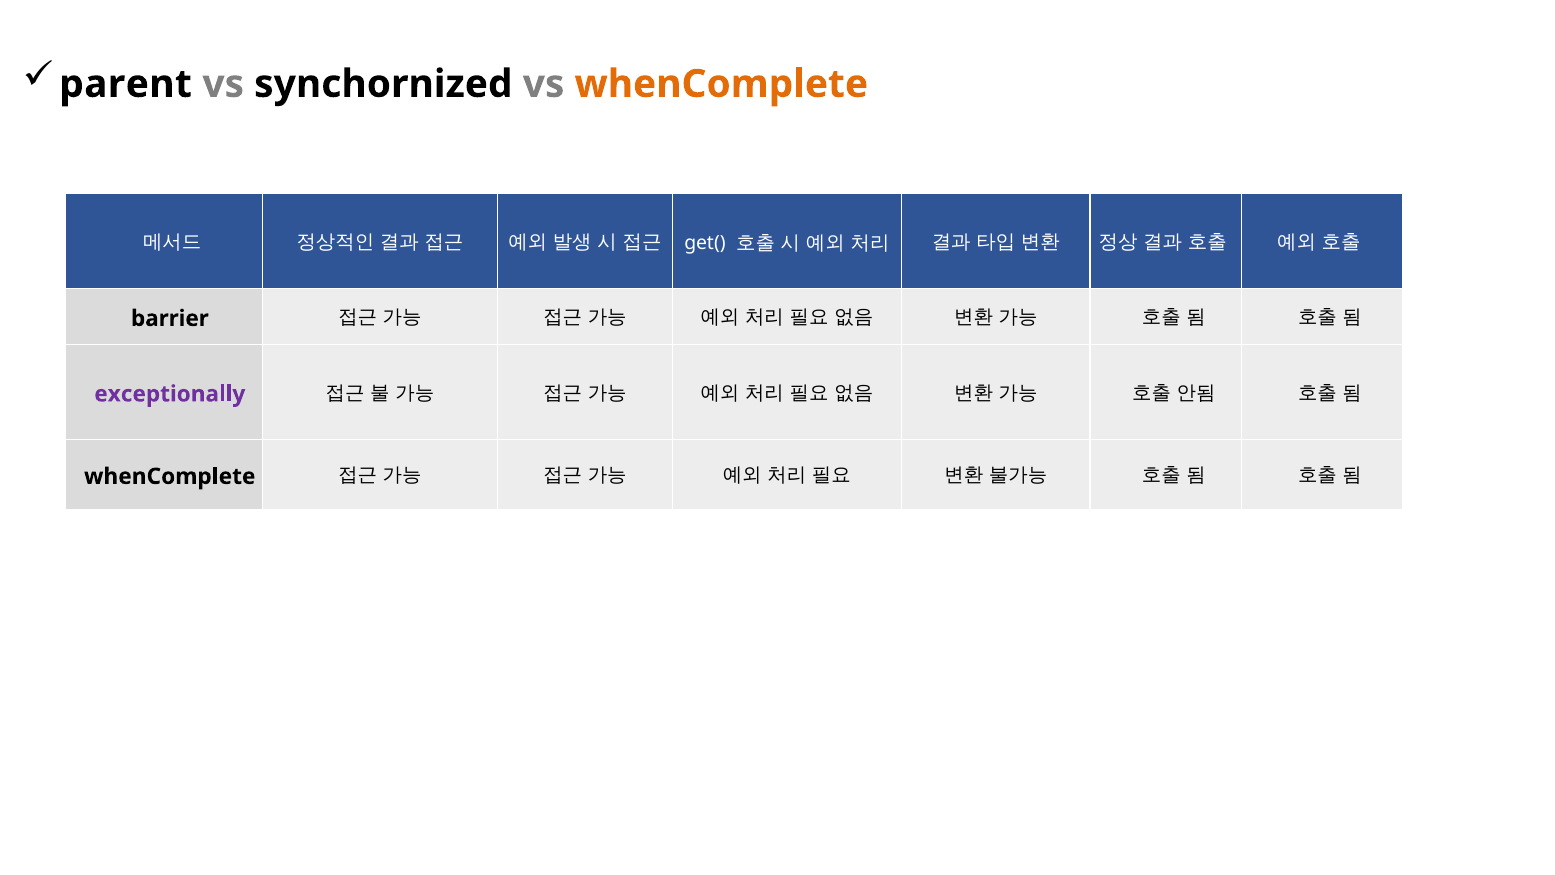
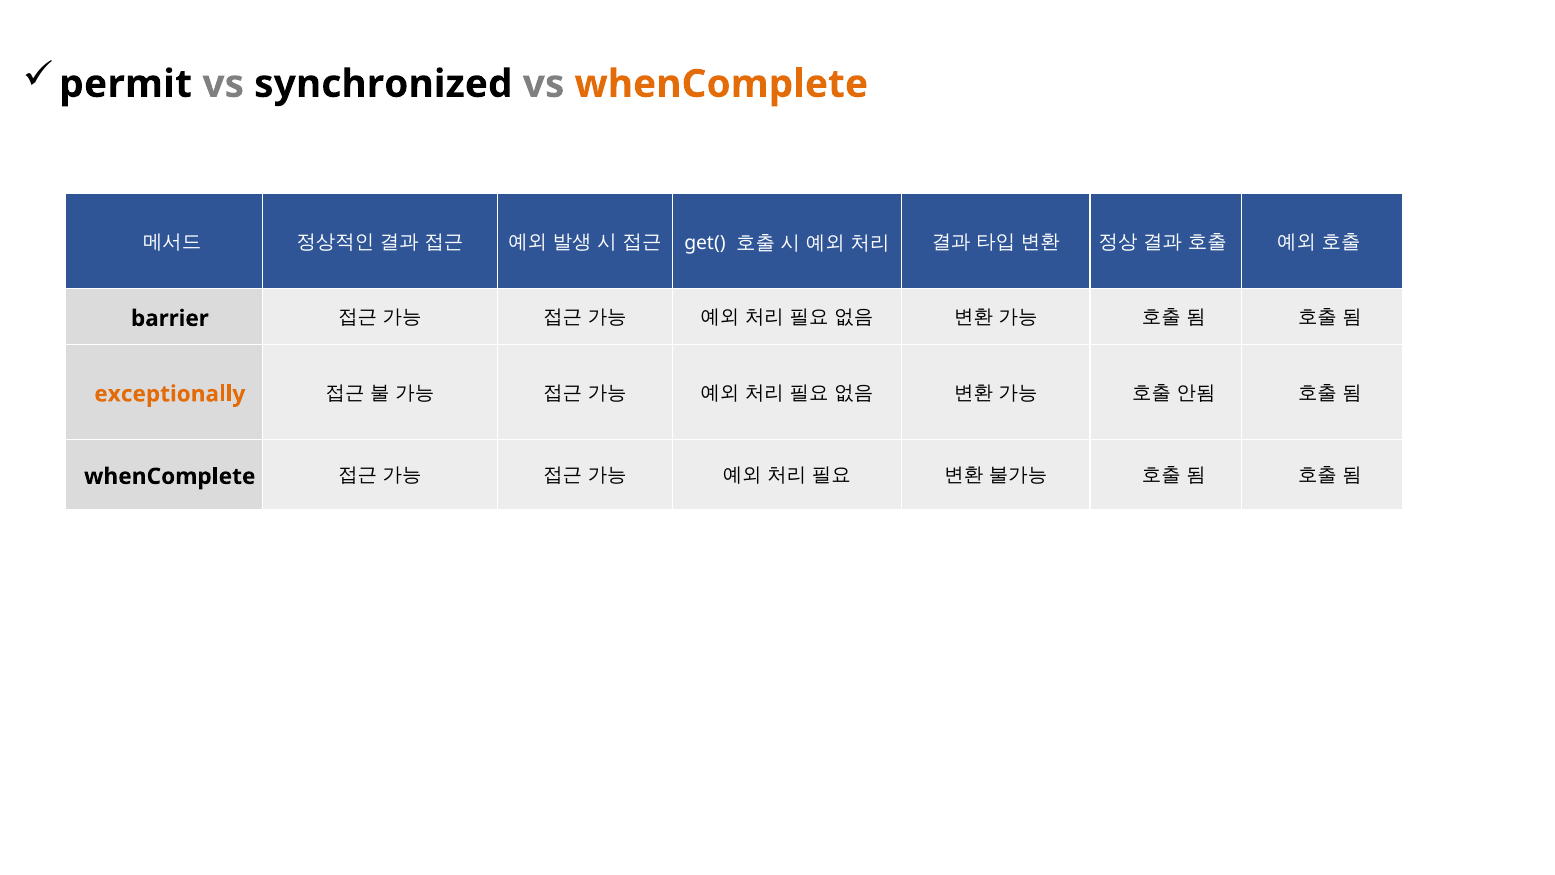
parent: parent -> permit (126, 84)
synchornized: synchornized -> synchronized (383, 84)
exceptionally colour: purple -> orange (170, 394)
